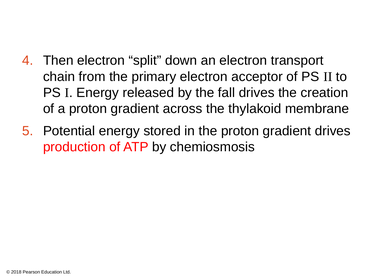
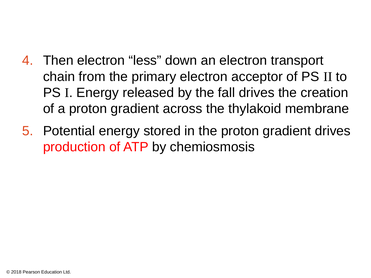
split: split -> less (145, 61)
